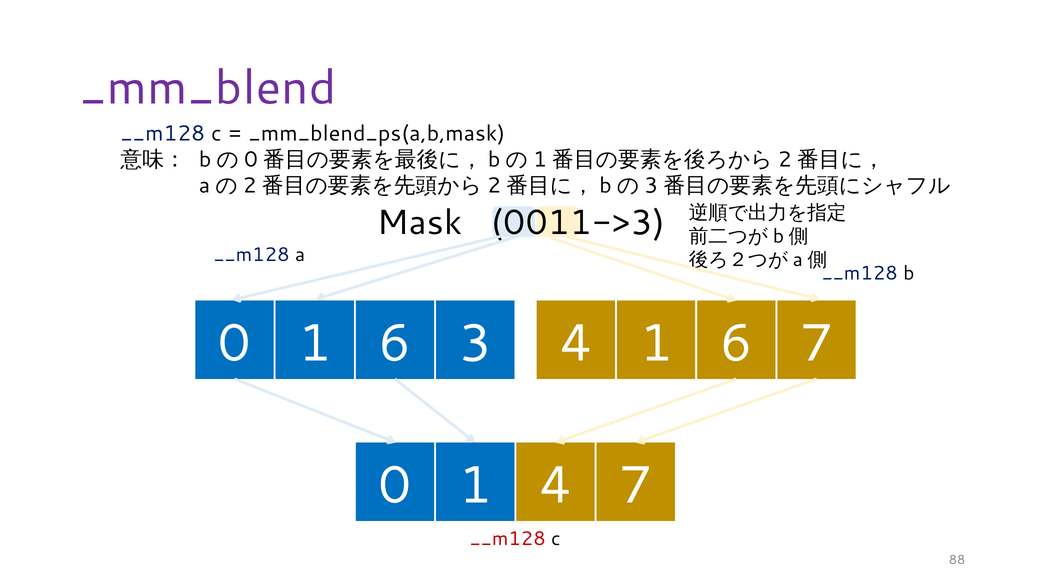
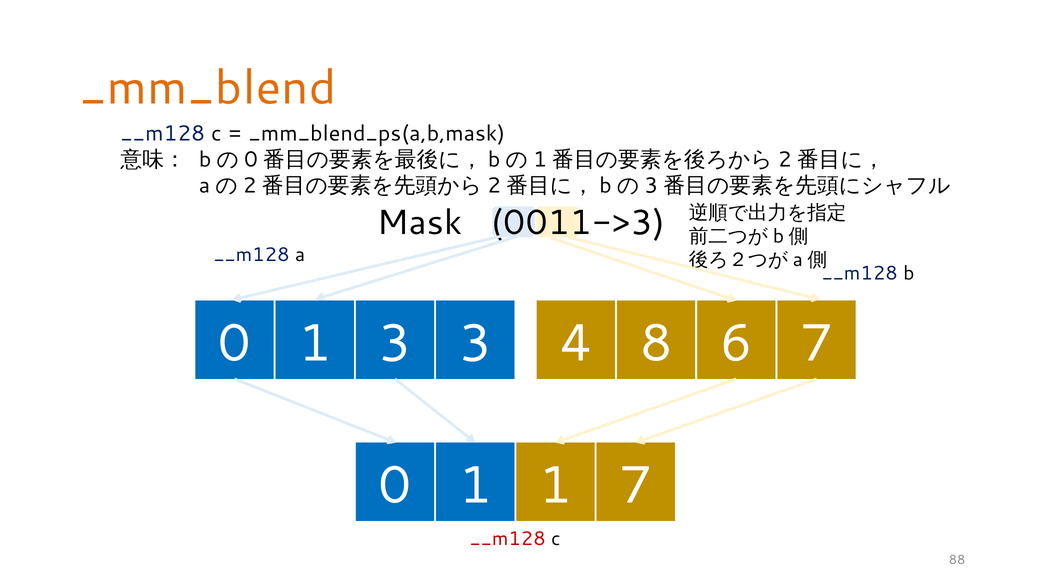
_mm_blend colour: purple -> orange (208, 88)
0 1 6: 6 -> 3 (395, 343)
4 1: 1 -> 8 (656, 343)
1 4: 4 -> 1 (555, 485)
